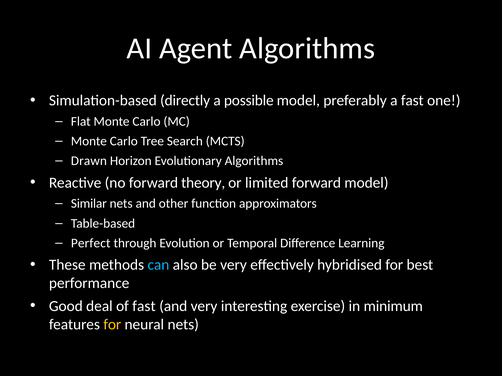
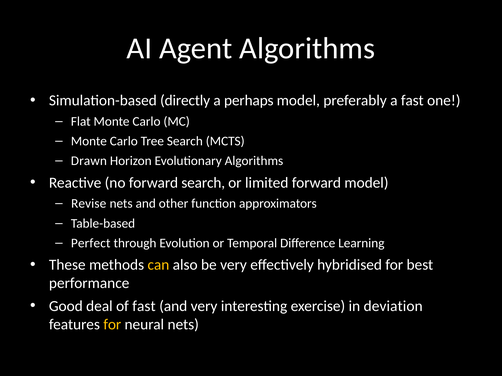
possible: possible -> perhaps (249, 101)
forward theory: theory -> search (203, 183)
Similar: Similar -> Revise (89, 204)
can colour: light blue -> yellow (158, 265)
minimum: minimum -> deviation (393, 306)
